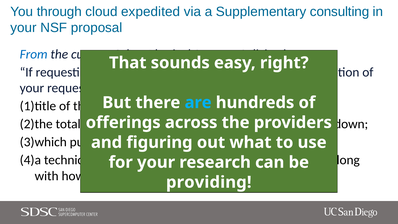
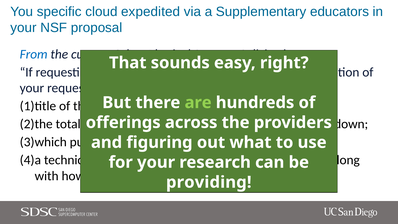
through: through -> specific (59, 12)
consulting: consulting -> educators (340, 12)
are colour: light blue -> light green (198, 103)
